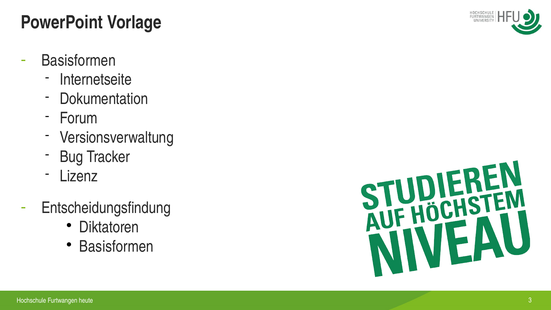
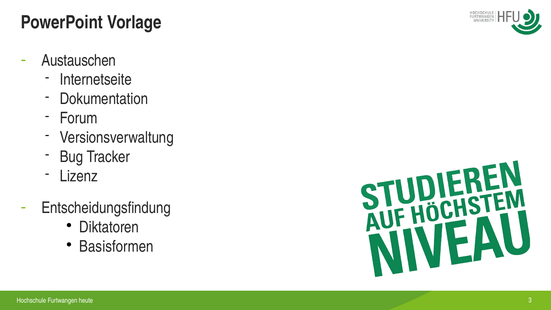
Basisformen: Basisformen -> Austauschen (79, 60)
